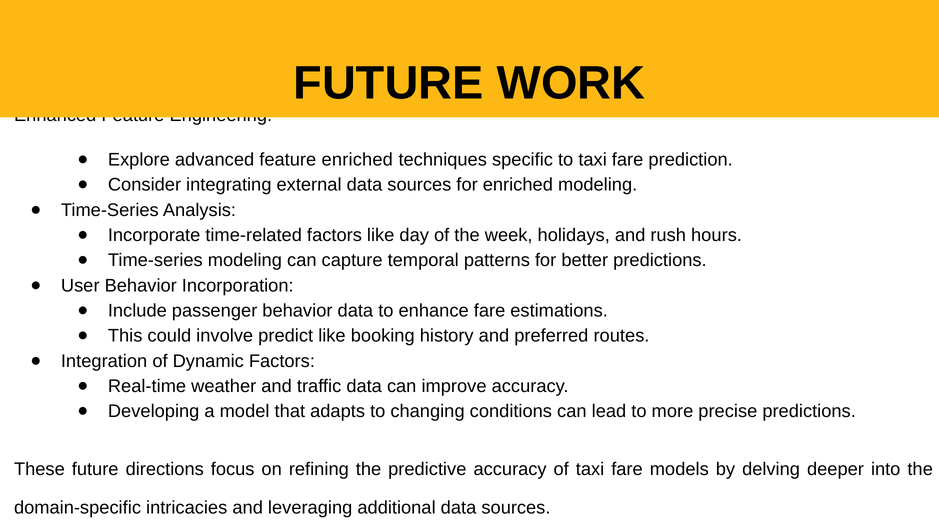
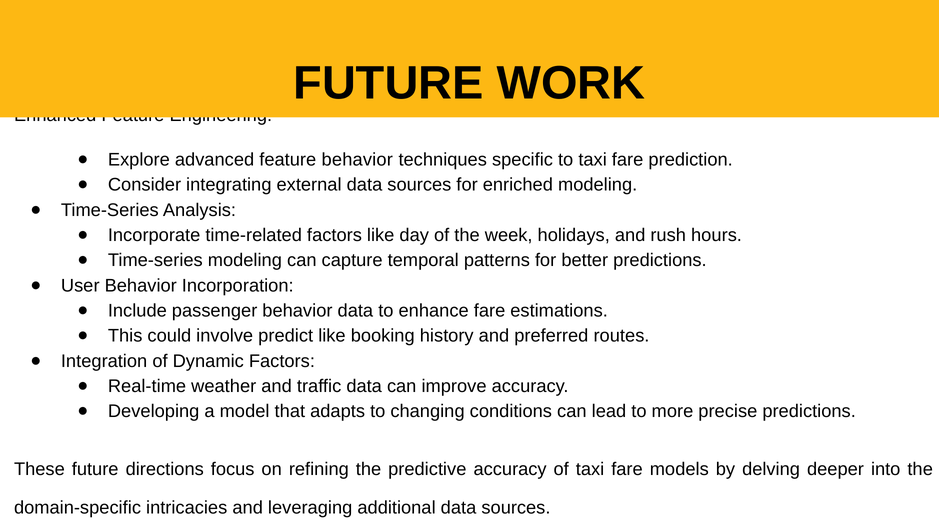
feature enriched: enriched -> behavior (357, 160)
